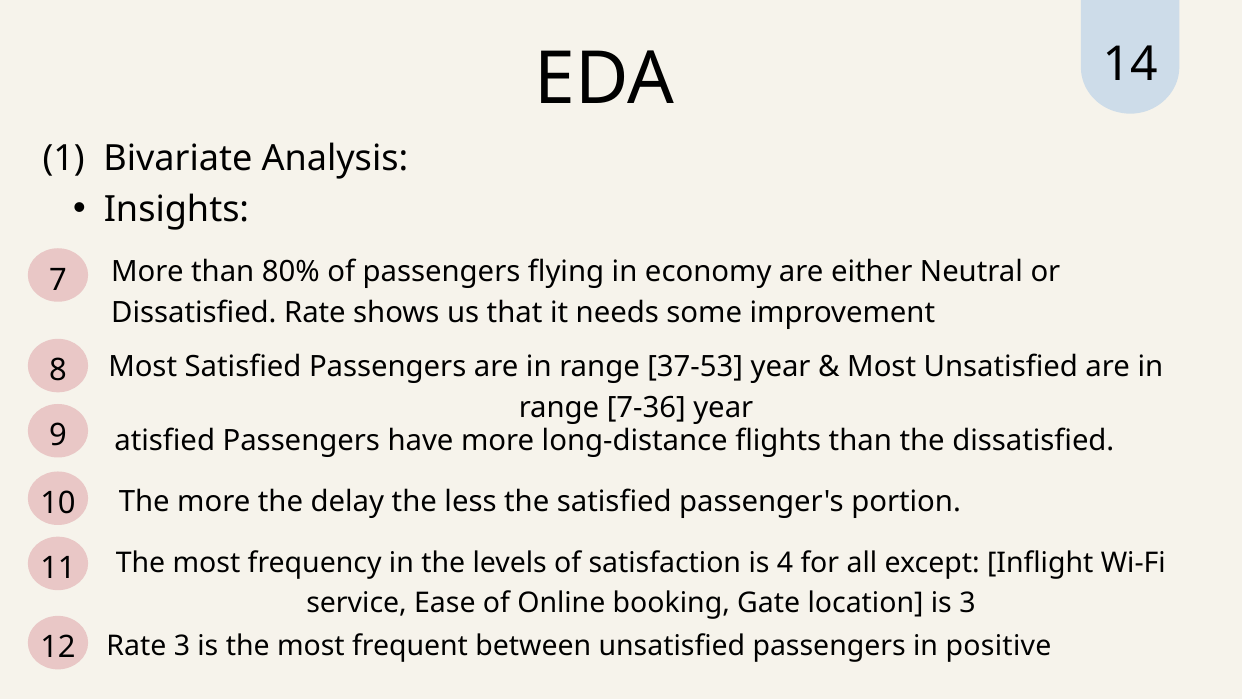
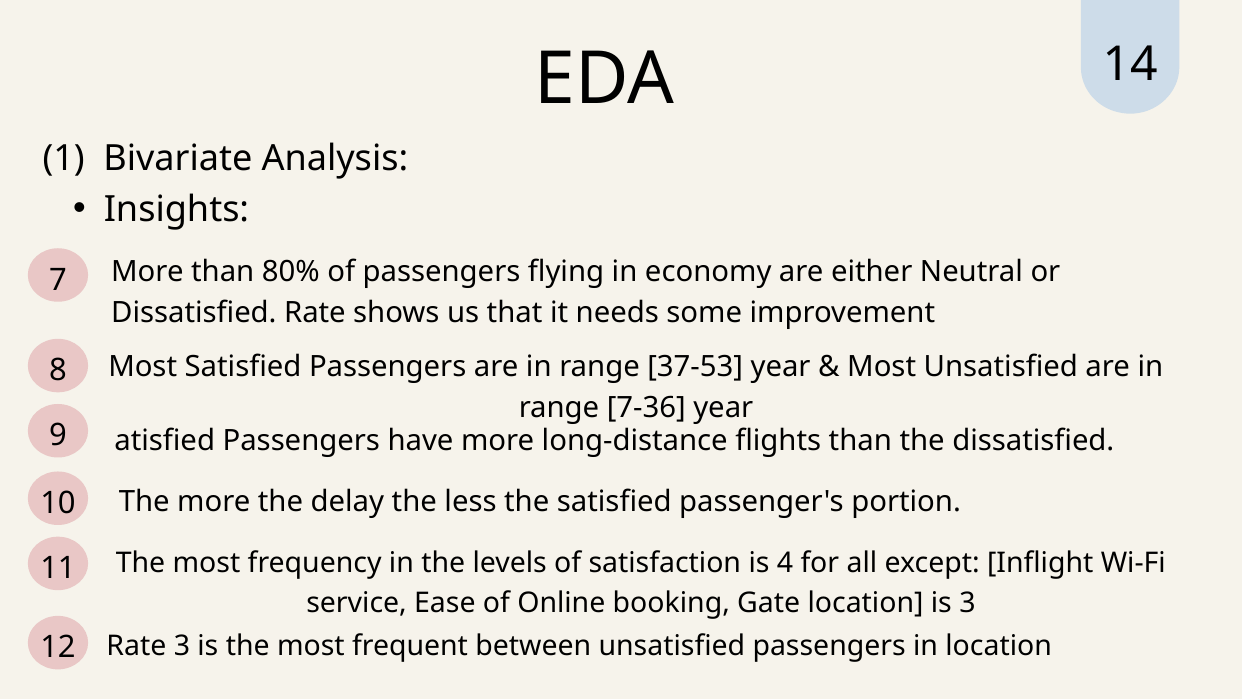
in positive: positive -> location (999, 646)
